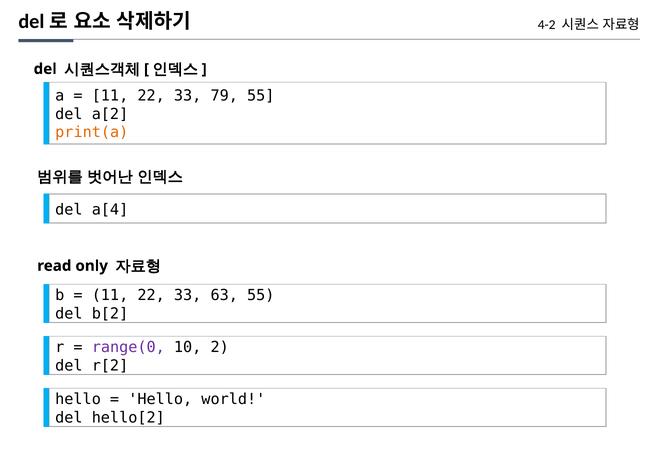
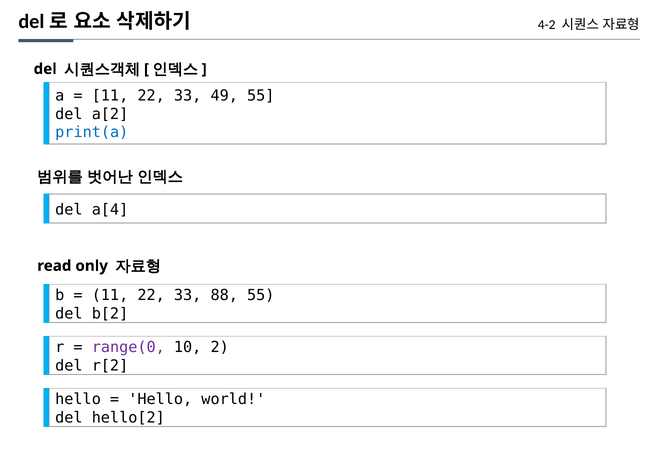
79: 79 -> 49 (224, 96)
print(a colour: orange -> blue (92, 132)
63: 63 -> 88 (224, 295)
